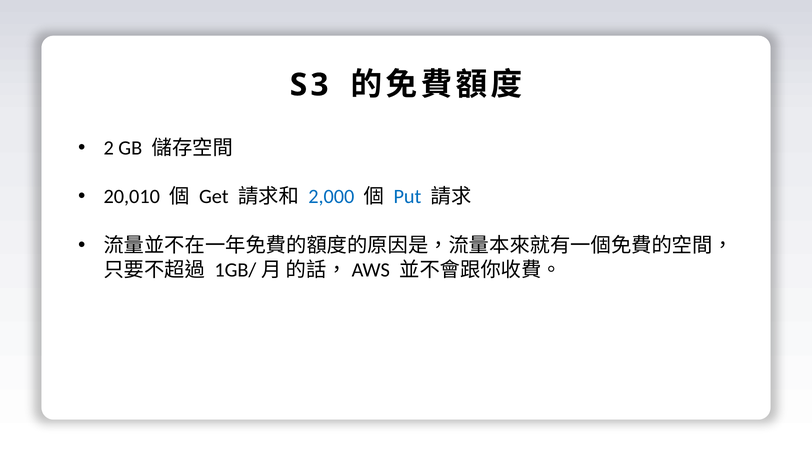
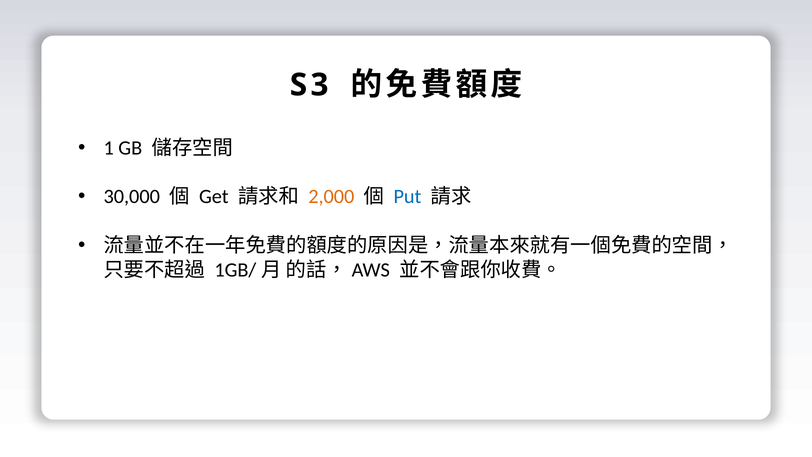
2: 2 -> 1 (109, 148)
20,010: 20,010 -> 30,000 (132, 197)
2,000 colour: blue -> orange (331, 197)
